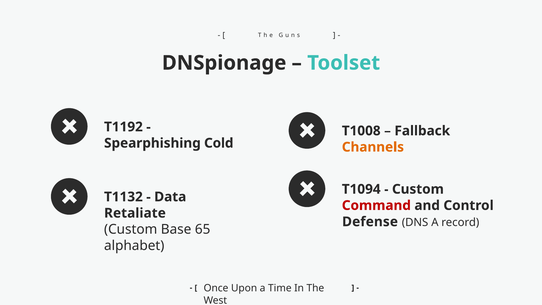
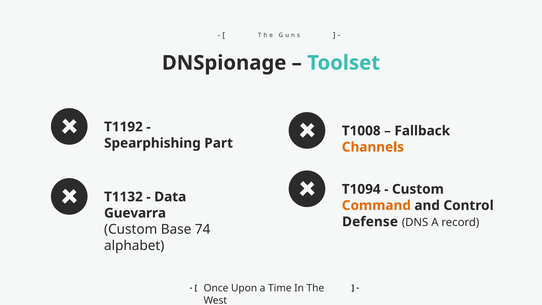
Cold: Cold -> Part (219, 143)
Command colour: red -> orange (376, 205)
Retaliate: Retaliate -> Guevarra (135, 213)
65: 65 -> 74 (203, 229)
